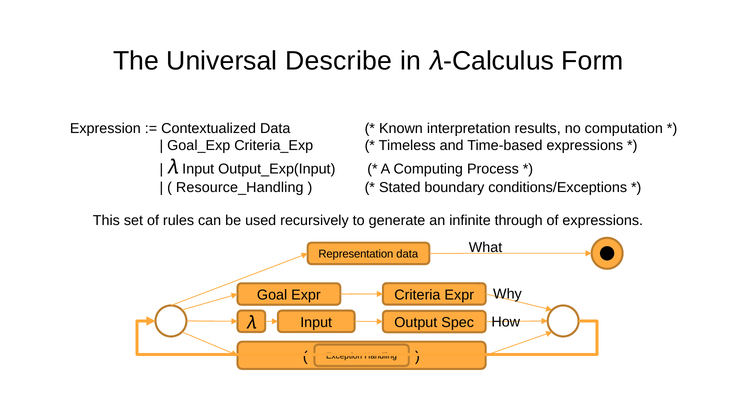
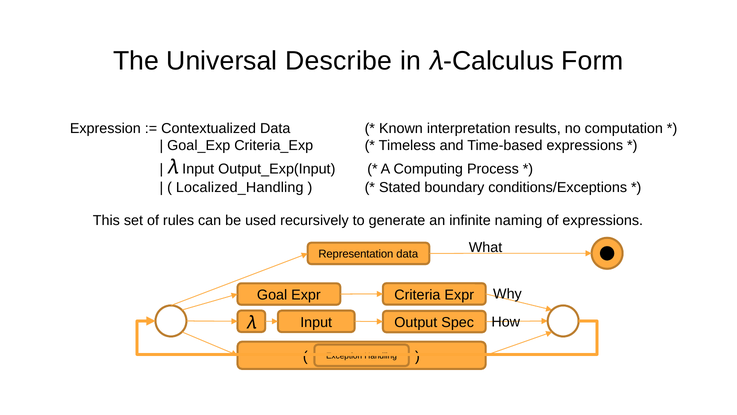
Resource_Handling: Resource_Handling -> Localized_Handling (240, 187)
through: through -> naming (519, 220)
